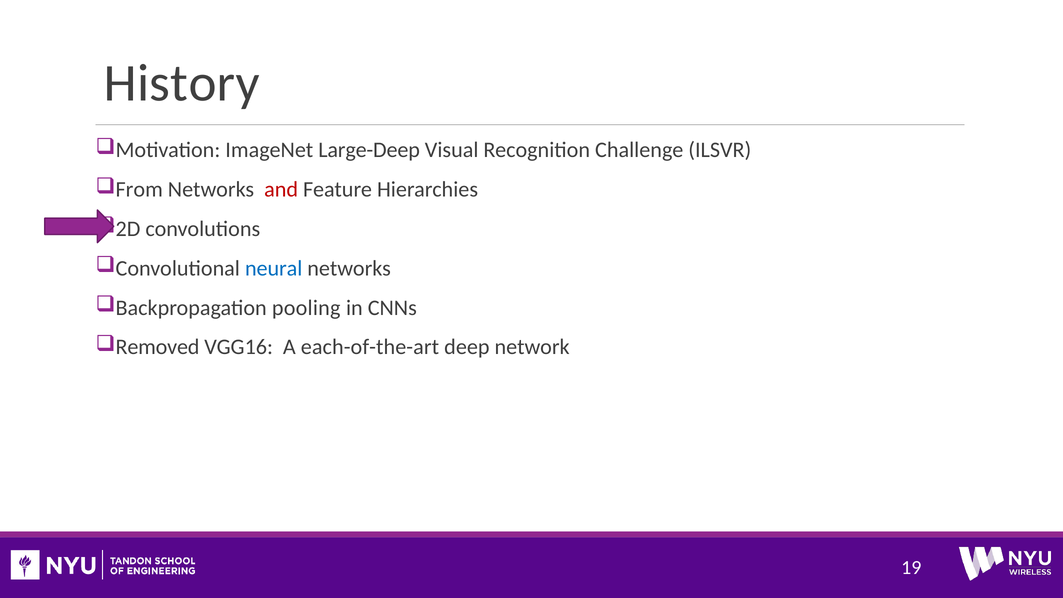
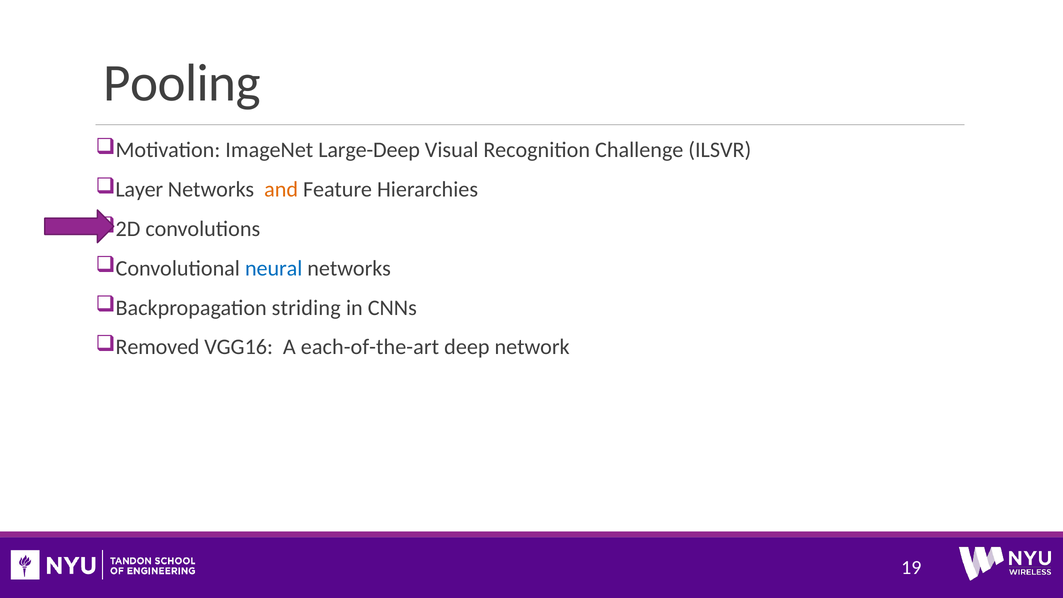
History: History -> Pooling (182, 83)
From: From -> Layer (139, 189)
and colour: red -> orange (281, 189)
pooling: pooling -> striding (306, 308)
